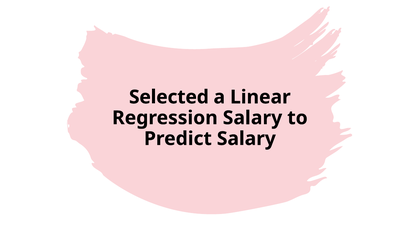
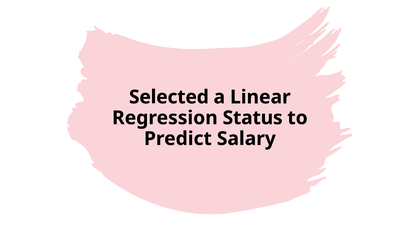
Regression Salary: Salary -> Status (253, 118)
